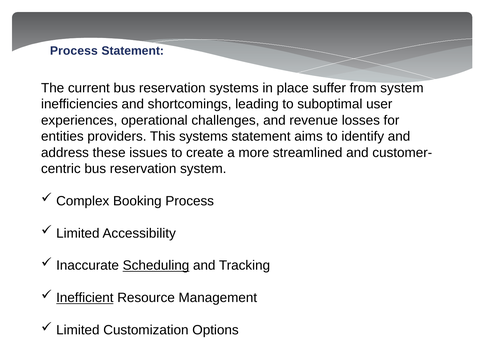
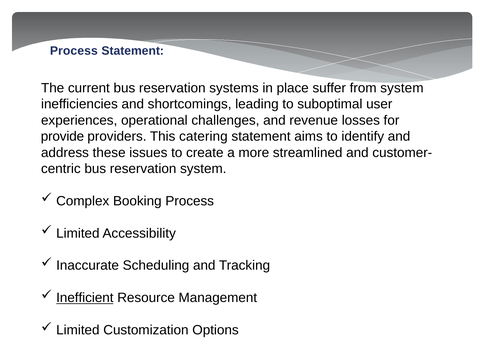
entities: entities -> provide (62, 136)
This systems: systems -> catering (203, 136)
Scheduling underline: present -> none (156, 266)
